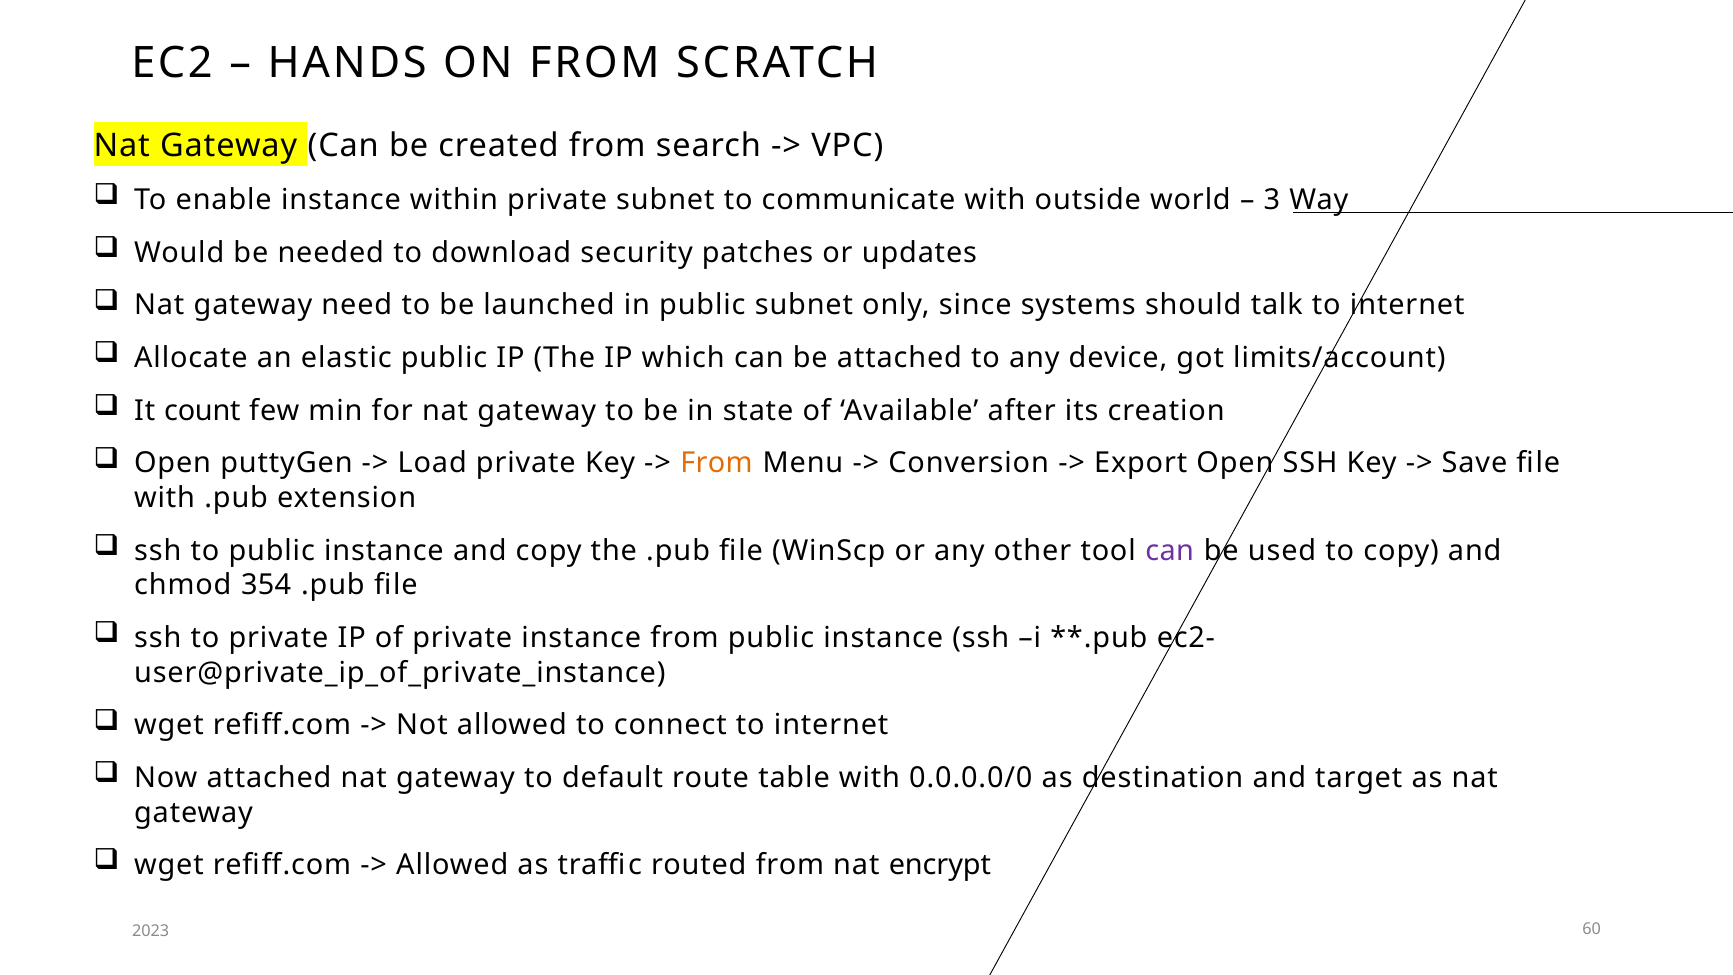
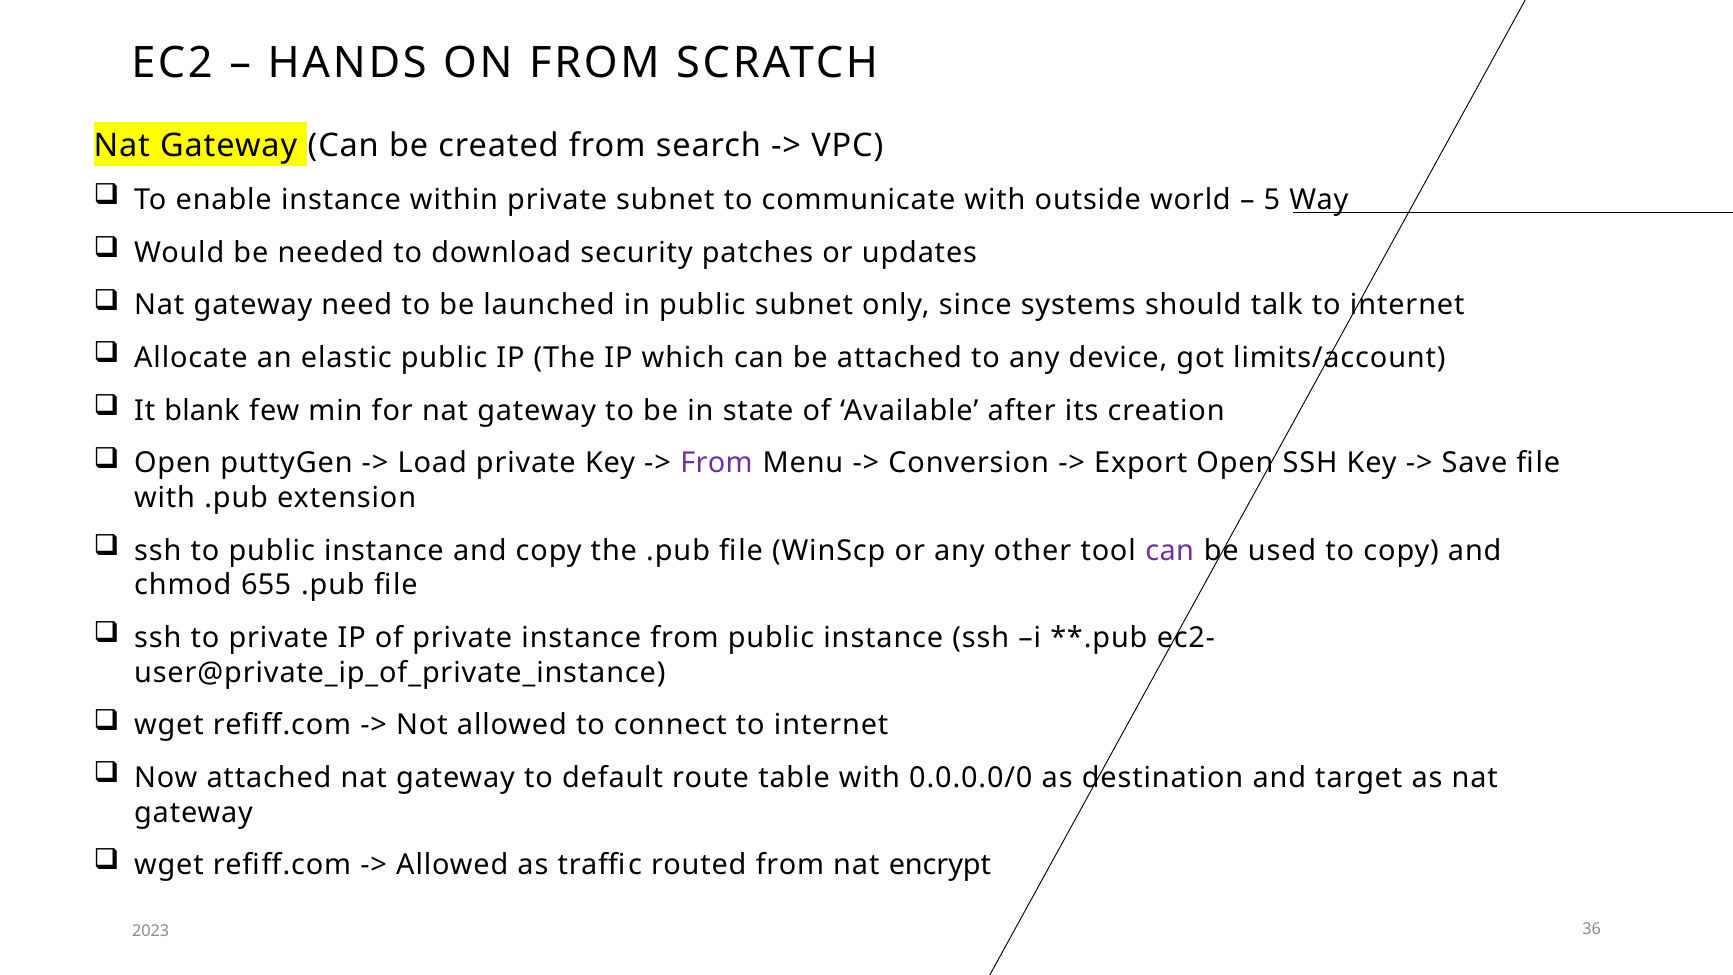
3: 3 -> 5 (1272, 200)
count: count -> blank (202, 411)
From colour: orange -> purple (717, 463)
354: 354 -> 655 (266, 585)
60: 60 -> 36 (1592, 929)
